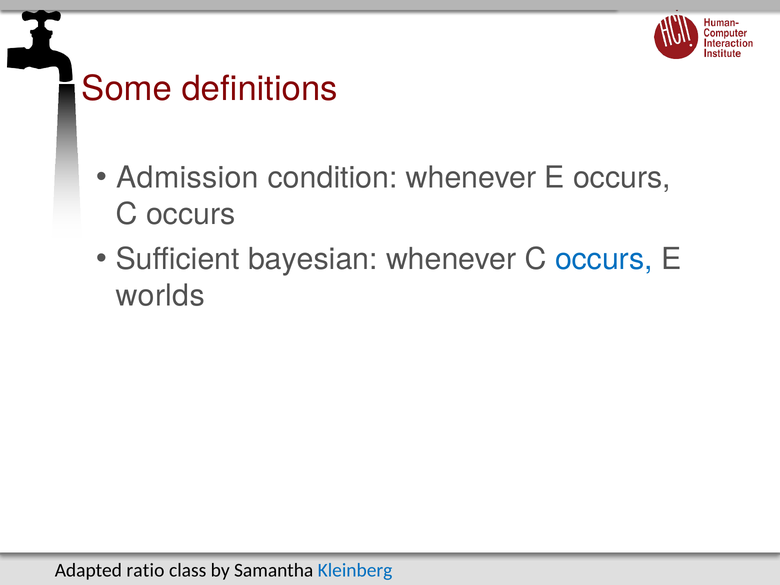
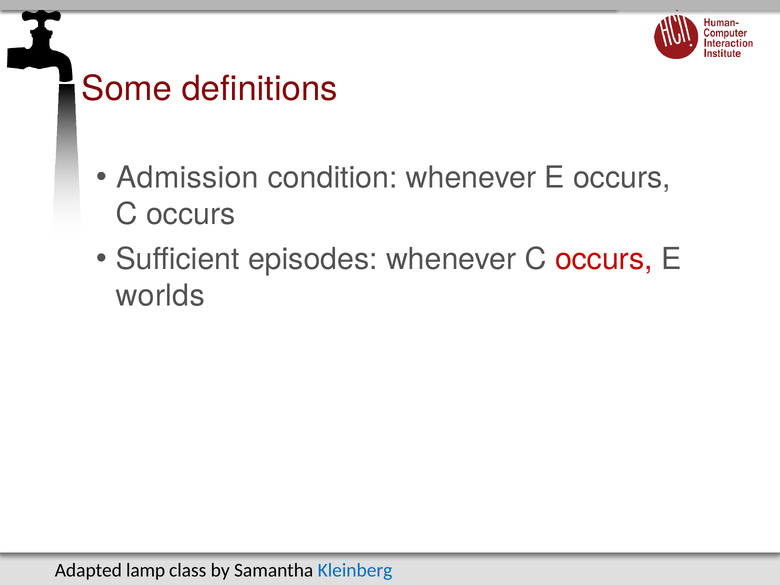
bayesian: bayesian -> episodes (313, 259)
occurs colour: blue -> red (604, 259)
ratio: ratio -> lamp (146, 570)
